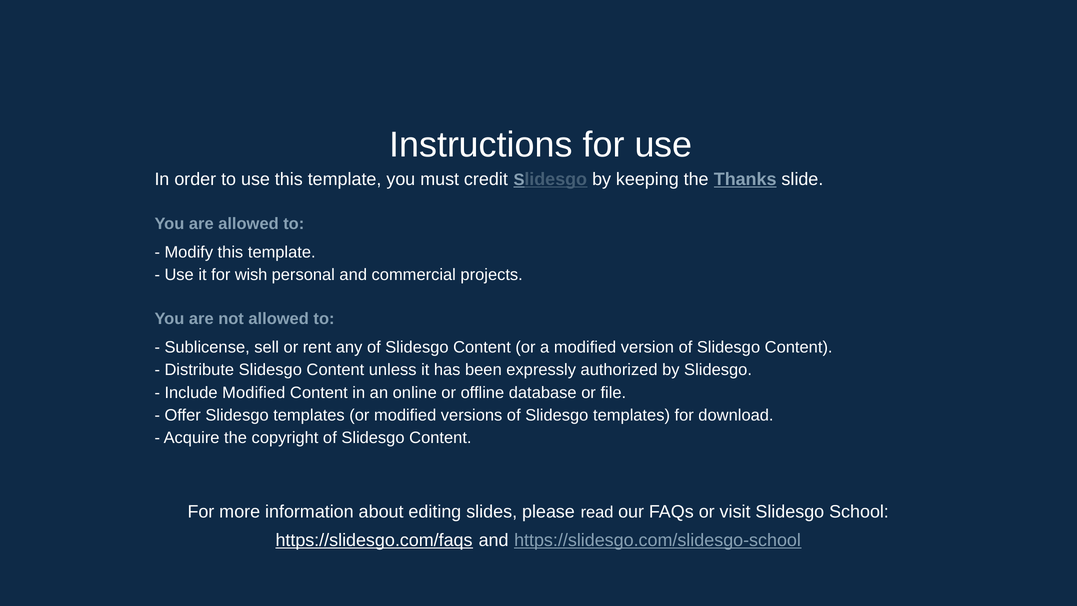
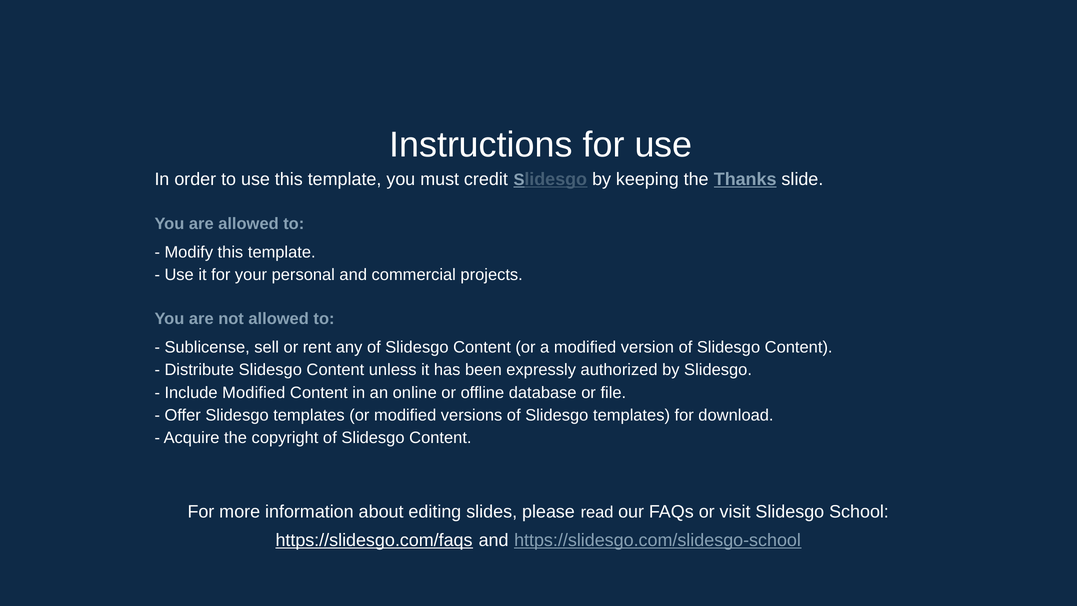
wish: wish -> your (251, 275)
